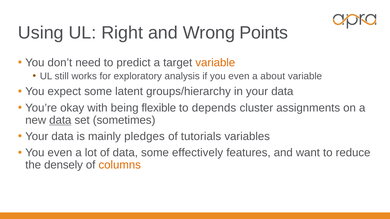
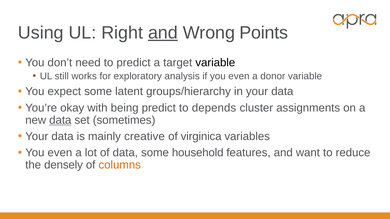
and underline: none -> present (163, 33)
variable colour: orange -> black (215, 63)
about: about -> donor (273, 76)
being flexible: flexible -> predict (159, 108)
pledges: pledges -> creative (144, 137)
tutorials: tutorials -> virginica (201, 137)
effectively: effectively -> household (198, 153)
